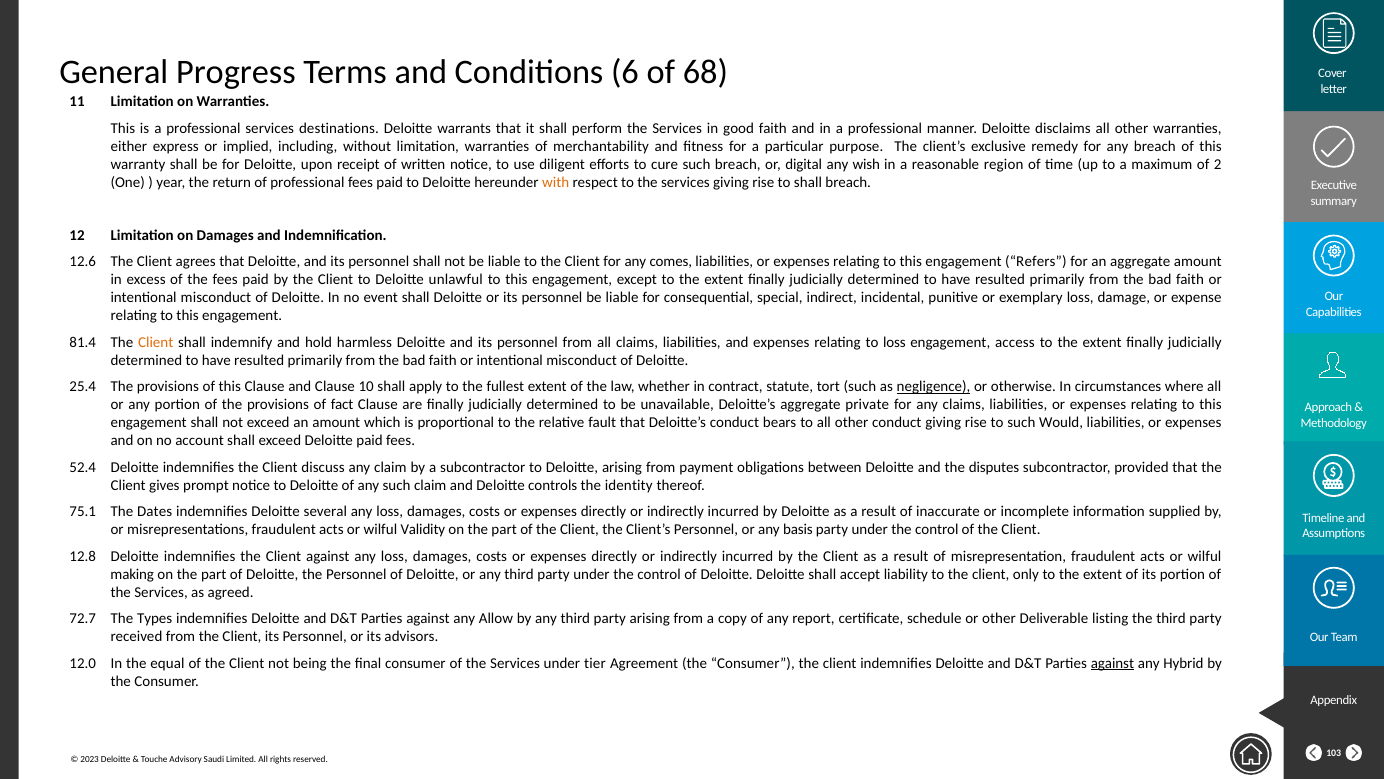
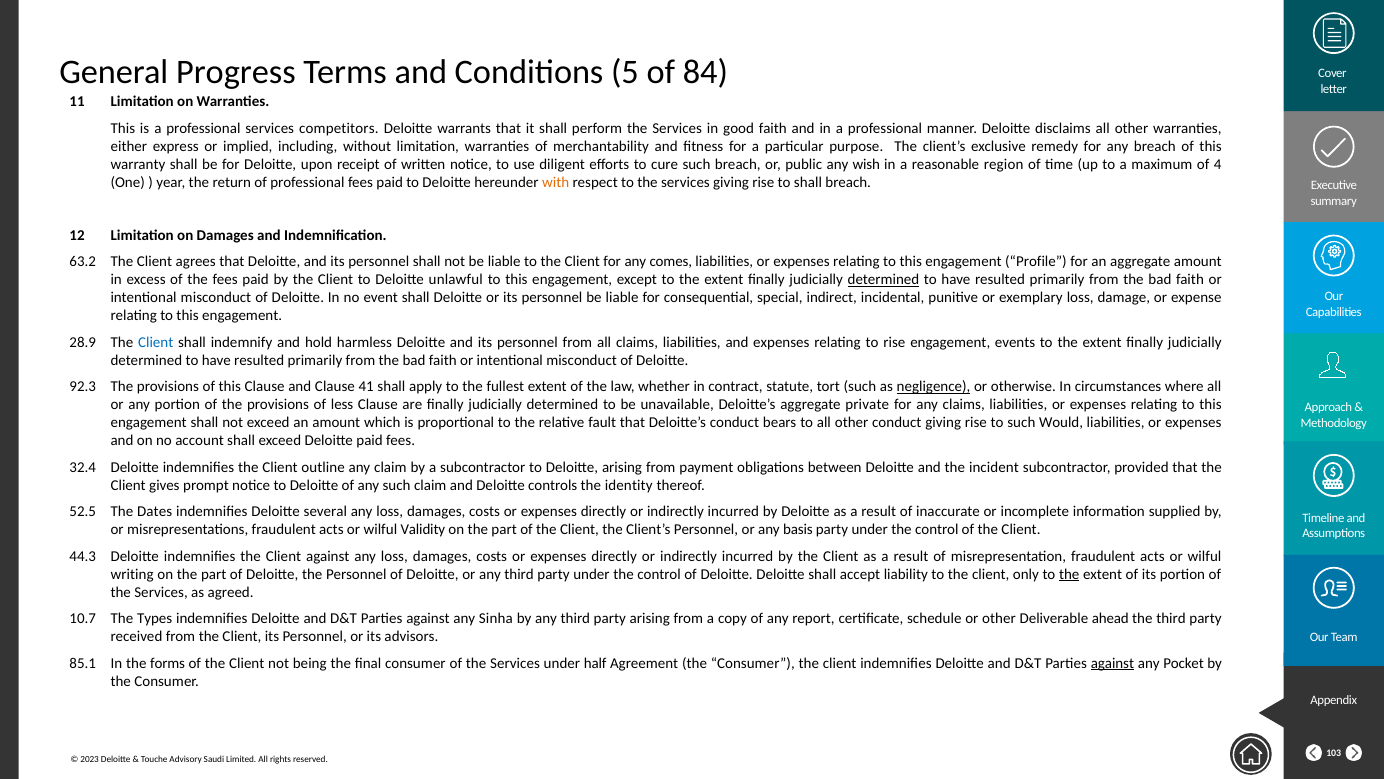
6: 6 -> 5 (625, 72)
68: 68 -> 84 (705, 72)
destinations: destinations -> competitors (339, 128)
digital: digital -> public (804, 164)
2: 2 -> 4 (1218, 164)
12.6: 12.6 -> 63.2 (83, 261)
Refers: Refers -> Profile (1036, 261)
determined underline: none -> present (883, 279)
81.4: 81.4 -> 28.9 (83, 342)
Client colour: orange -> blue (156, 342)
to loss: loss -> rise (894, 342)
access: access -> events (1015, 342)
25.4: 25.4 -> 92.3 (83, 386)
10: 10 -> 41 (366, 386)
fact: fact -> less (342, 404)
52.4: 52.4 -> 32.4 (83, 467)
discuss: discuss -> outline (323, 467)
disputes: disputes -> incident (994, 467)
75.1: 75.1 -> 52.5 (83, 511)
12.8: 12.8 -> 44.3 (83, 556)
making: making -> writing (132, 574)
the underline: none -> present (1069, 574)
72.7: 72.7 -> 10.7 (83, 618)
Allow: Allow -> Sinha (496, 618)
listing: listing -> ahead (1110, 618)
12.0: 12.0 -> 85.1 (83, 663)
equal: equal -> forms (168, 663)
tier: tier -> half (595, 663)
Hybrid: Hybrid -> Pocket (1184, 663)
